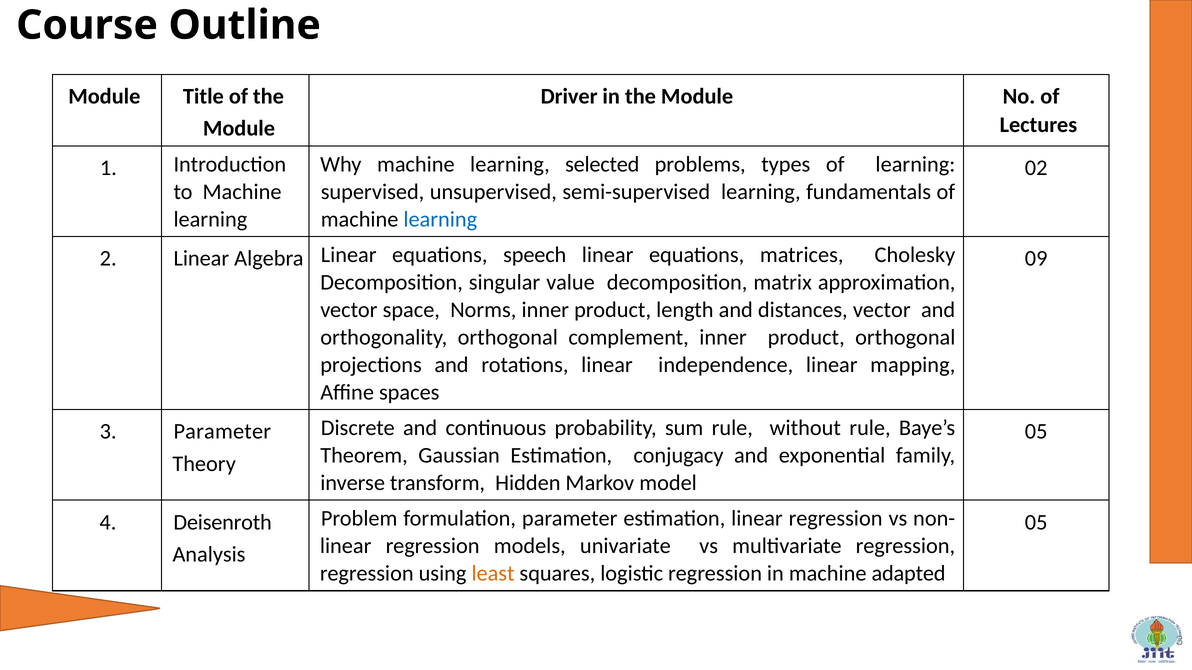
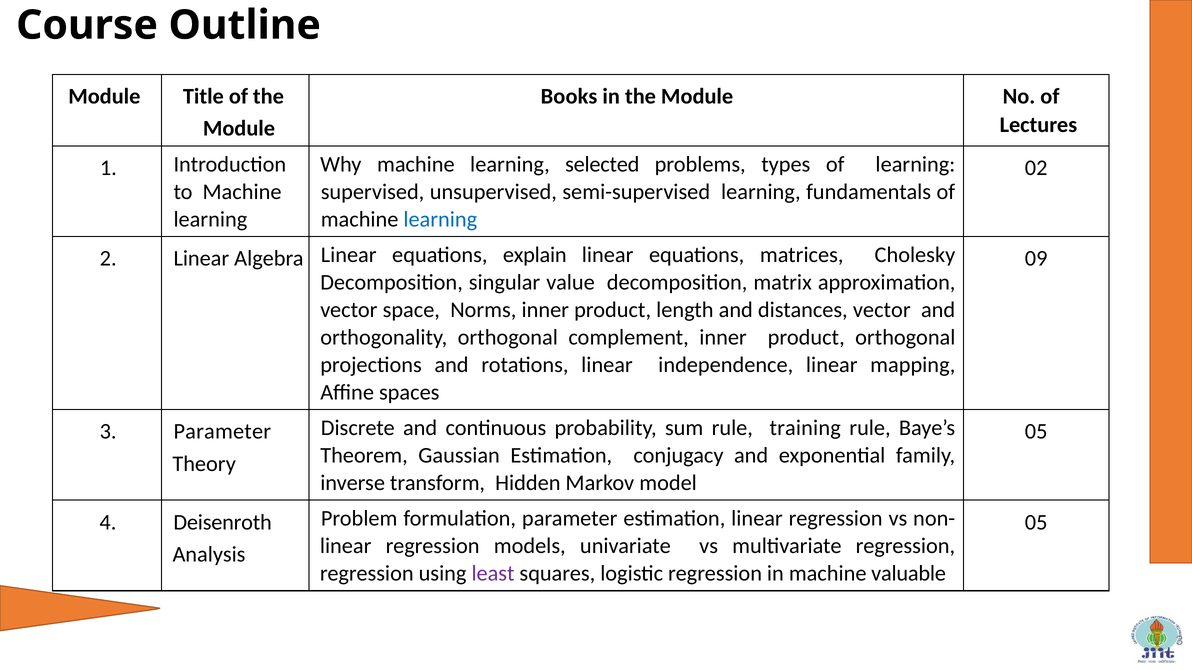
Driver: Driver -> Books (569, 97)
speech: speech -> explain (535, 255)
without: without -> training (805, 428)
least colour: orange -> purple (493, 574)
adapted: adapted -> valuable (909, 574)
